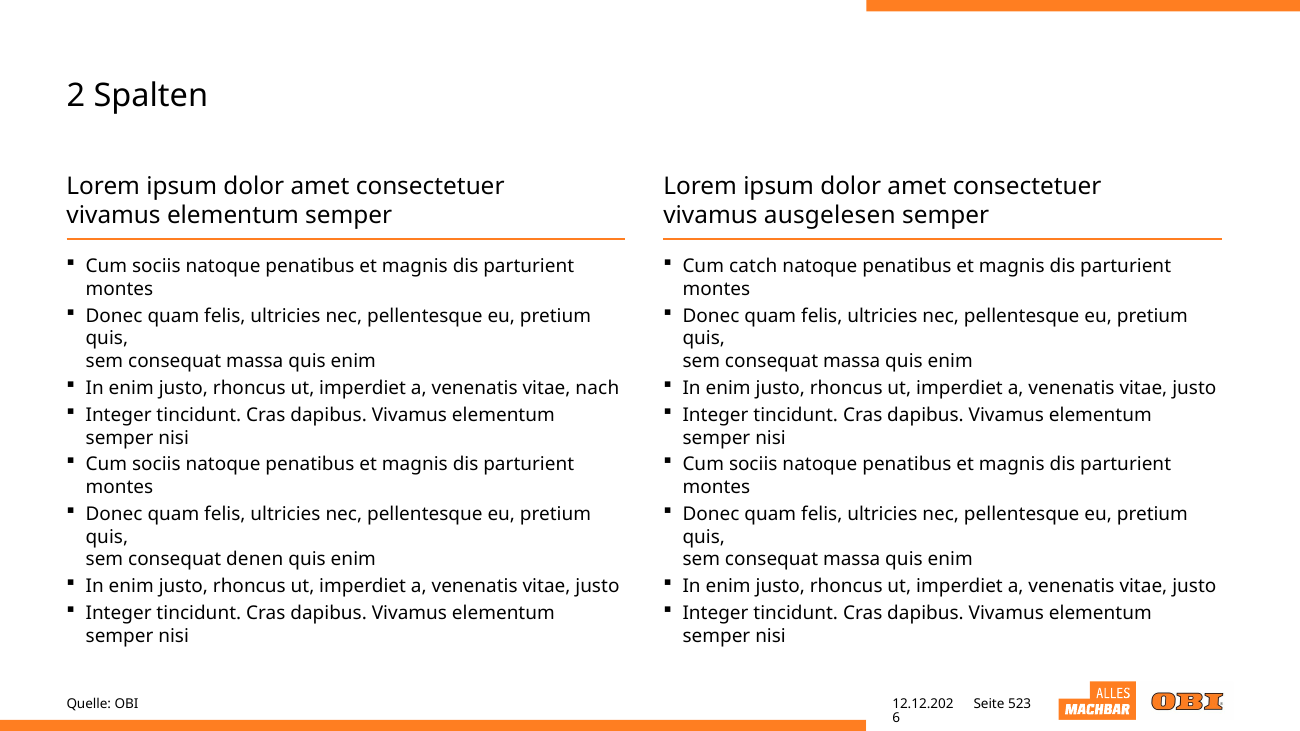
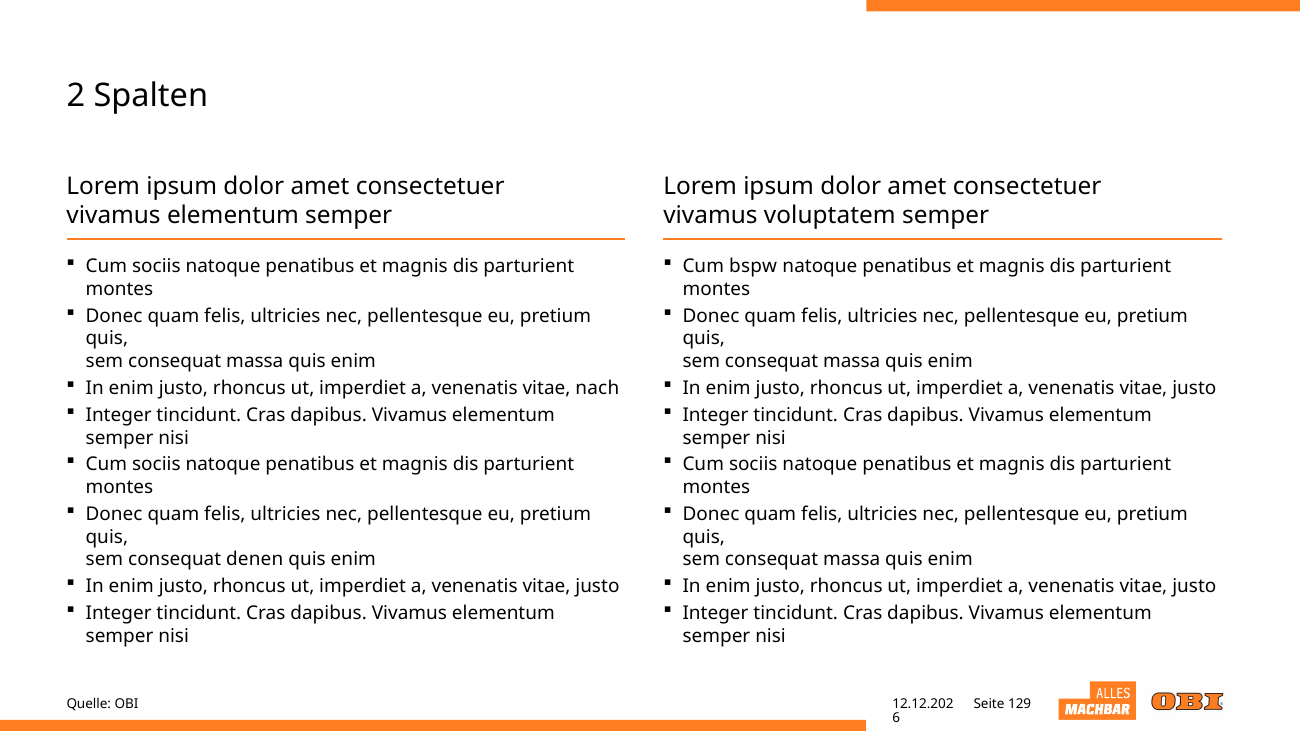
ausgelesen: ausgelesen -> voluptatem (830, 215)
catch: catch -> bspw (753, 266)
523: 523 -> 129 (1020, 704)
